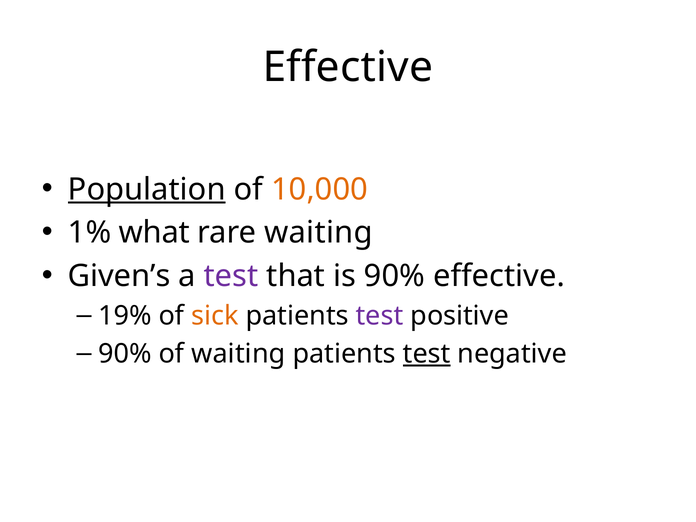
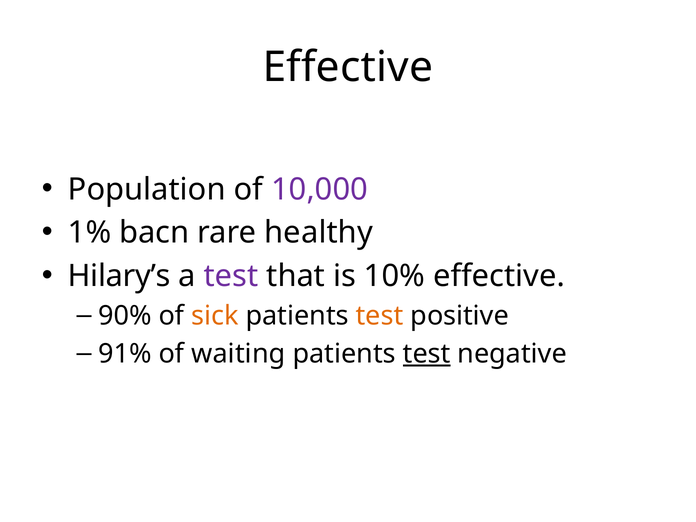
Population underline: present -> none (147, 189)
10,000 colour: orange -> purple (320, 189)
what: what -> bacn (154, 233)
rare waiting: waiting -> healthy (319, 233)
Given’s: Given’s -> Hilary’s (119, 276)
is 90%: 90% -> 10% (395, 276)
19%: 19% -> 90% (125, 316)
test colour: purple -> orange (380, 316)
90%: 90% -> 91% (125, 354)
